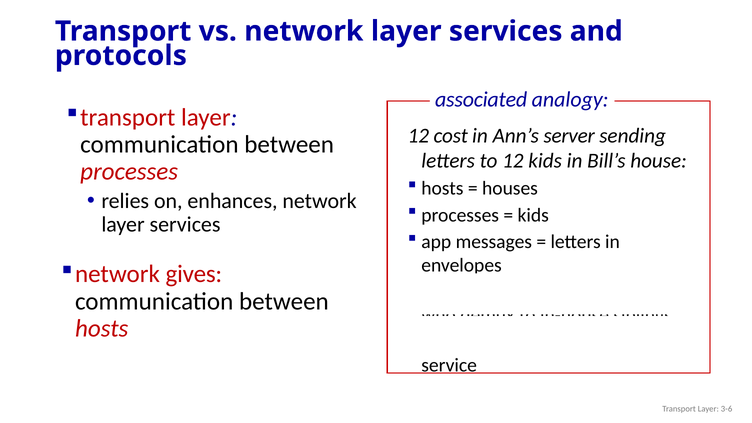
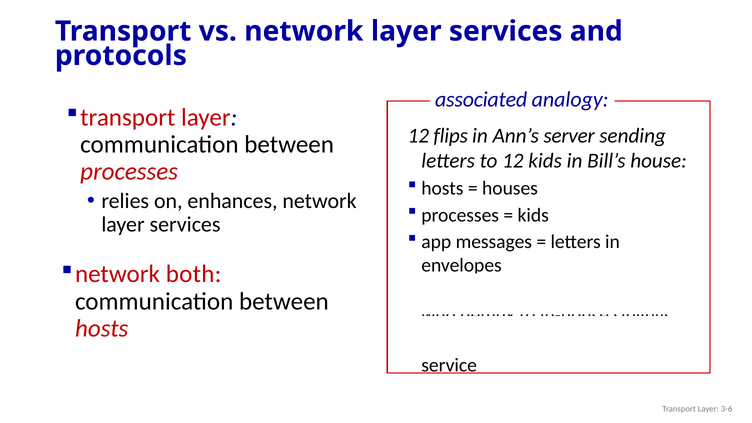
cost: cost -> flips (451, 136)
gives: gives -> both (194, 274)
